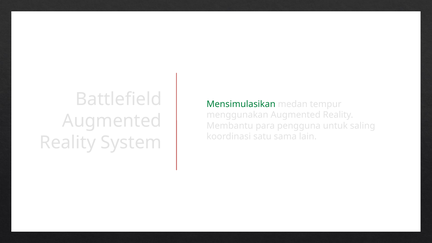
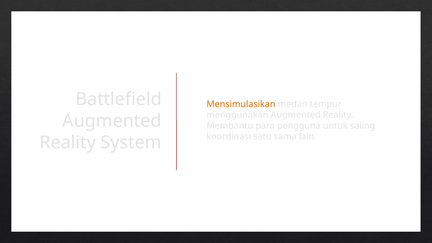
Mensimulasikan colour: green -> orange (241, 104)
